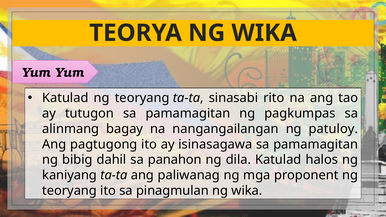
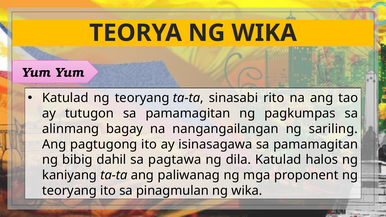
patuloy: patuloy -> sariling (333, 129)
panahon: panahon -> pagtawa (175, 160)
